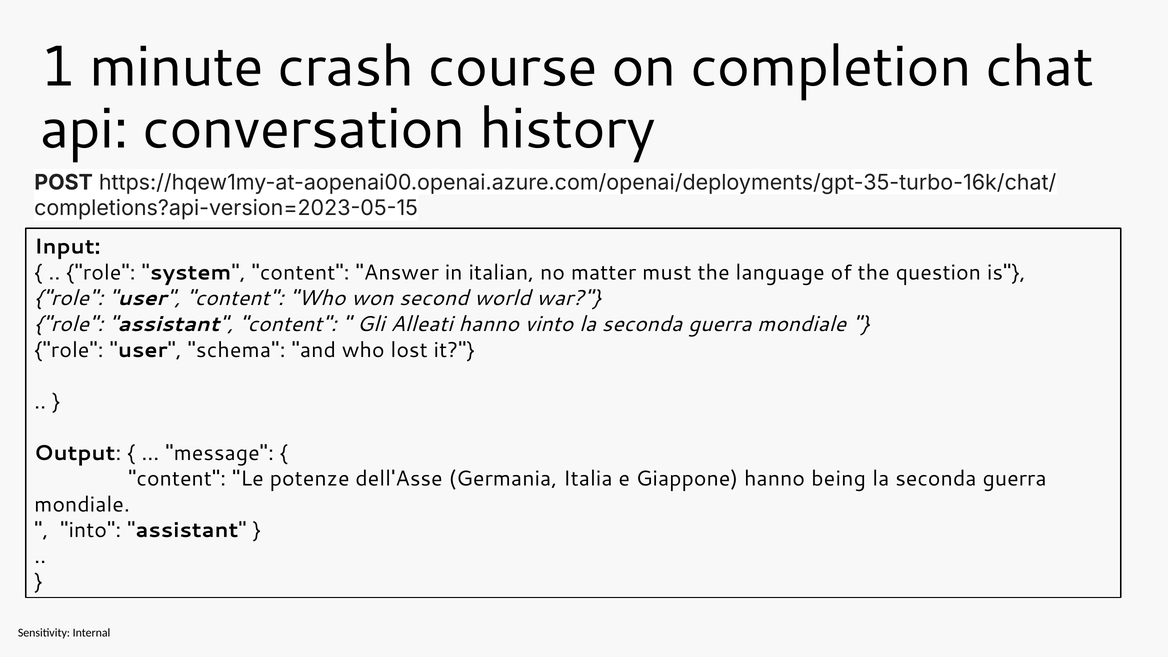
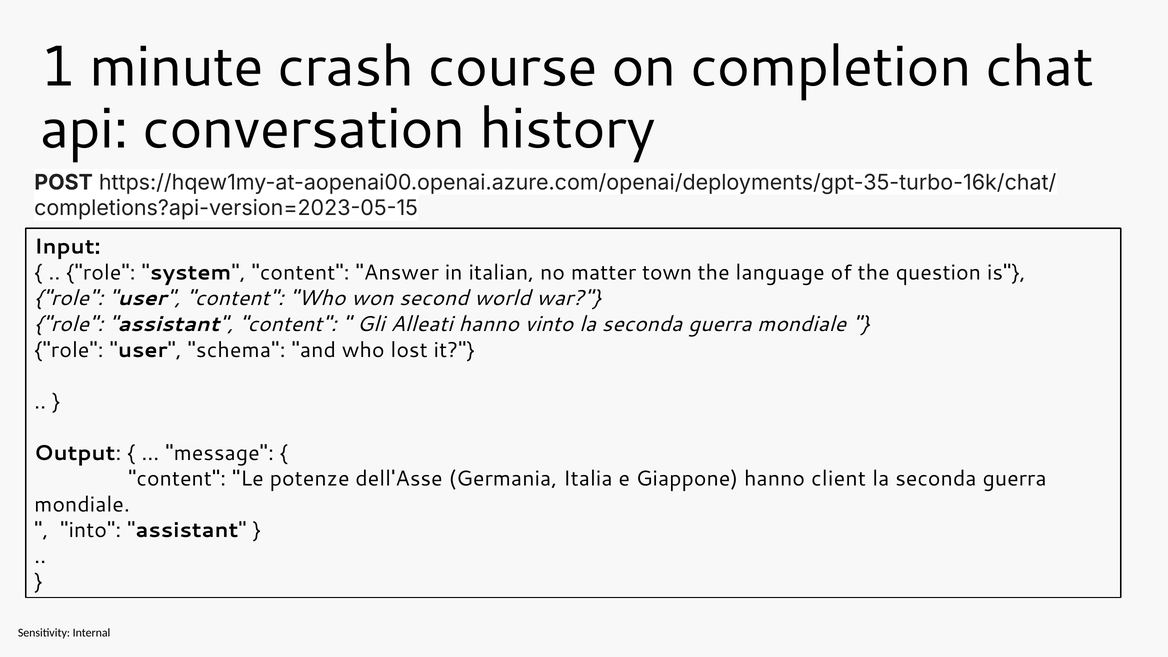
must: must -> town (667, 273)
being: being -> client (839, 479)
